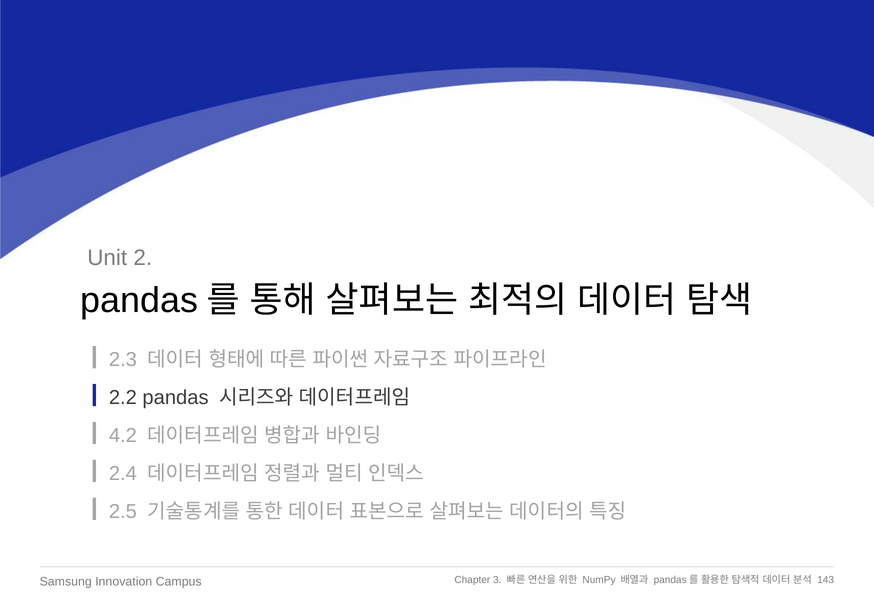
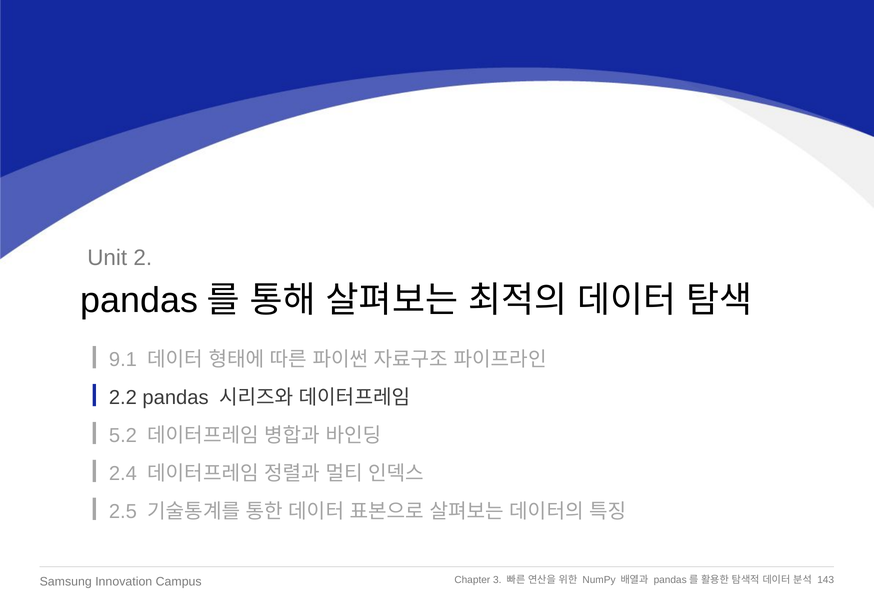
2.3: 2.3 -> 9.1 (123, 360)
4.2: 4.2 -> 5.2 (123, 436)
